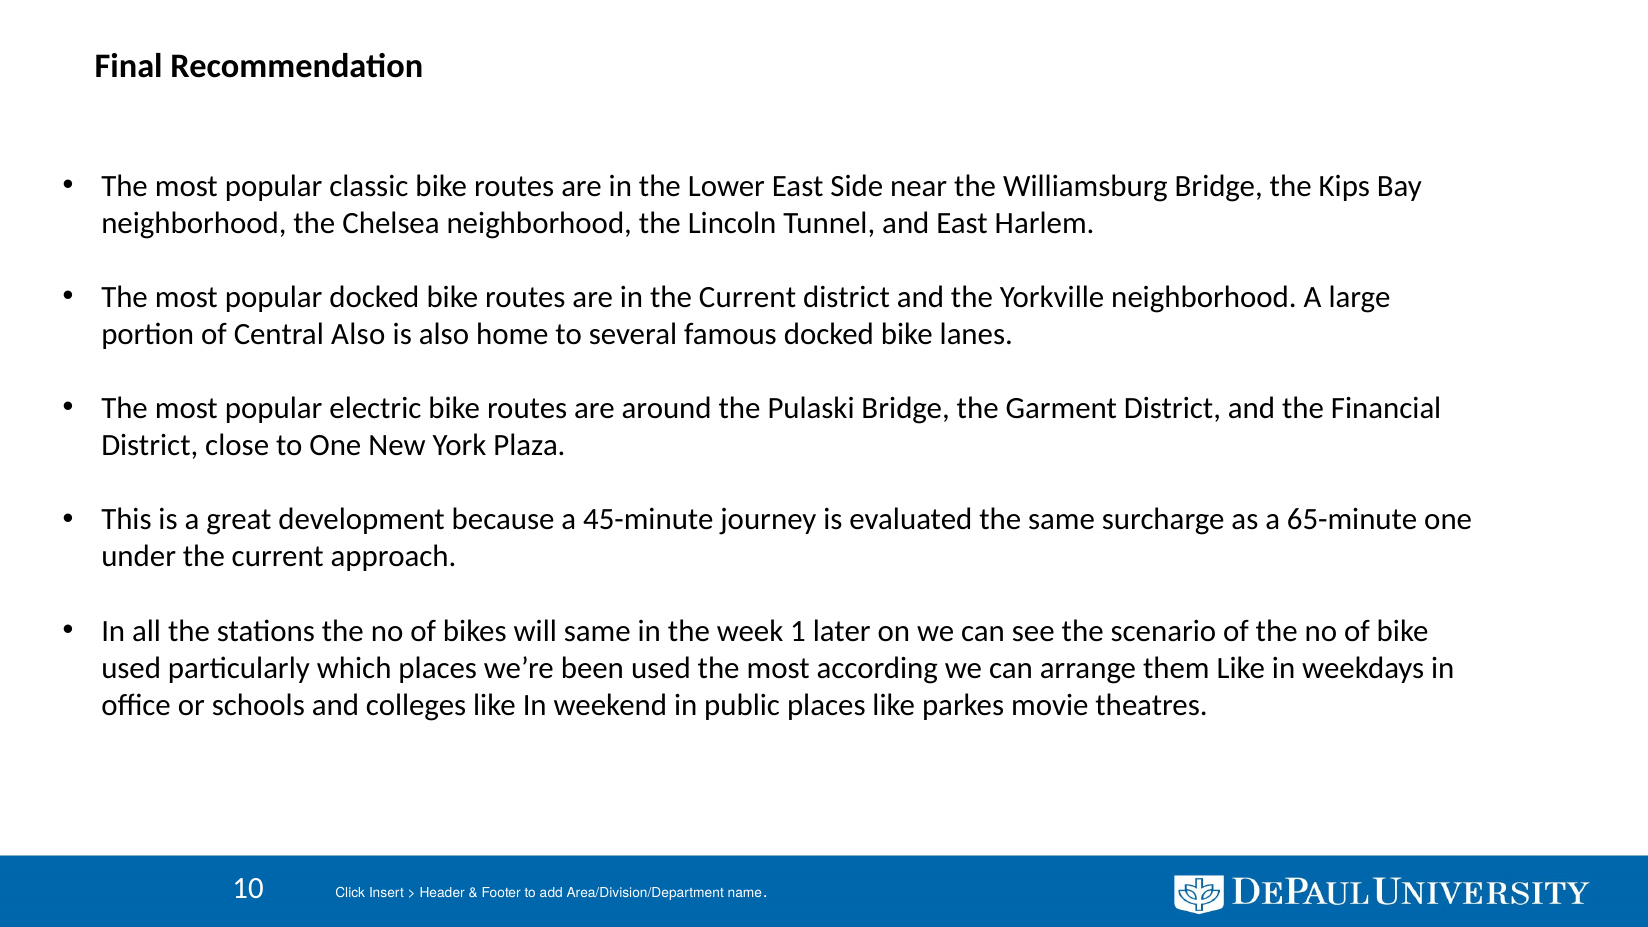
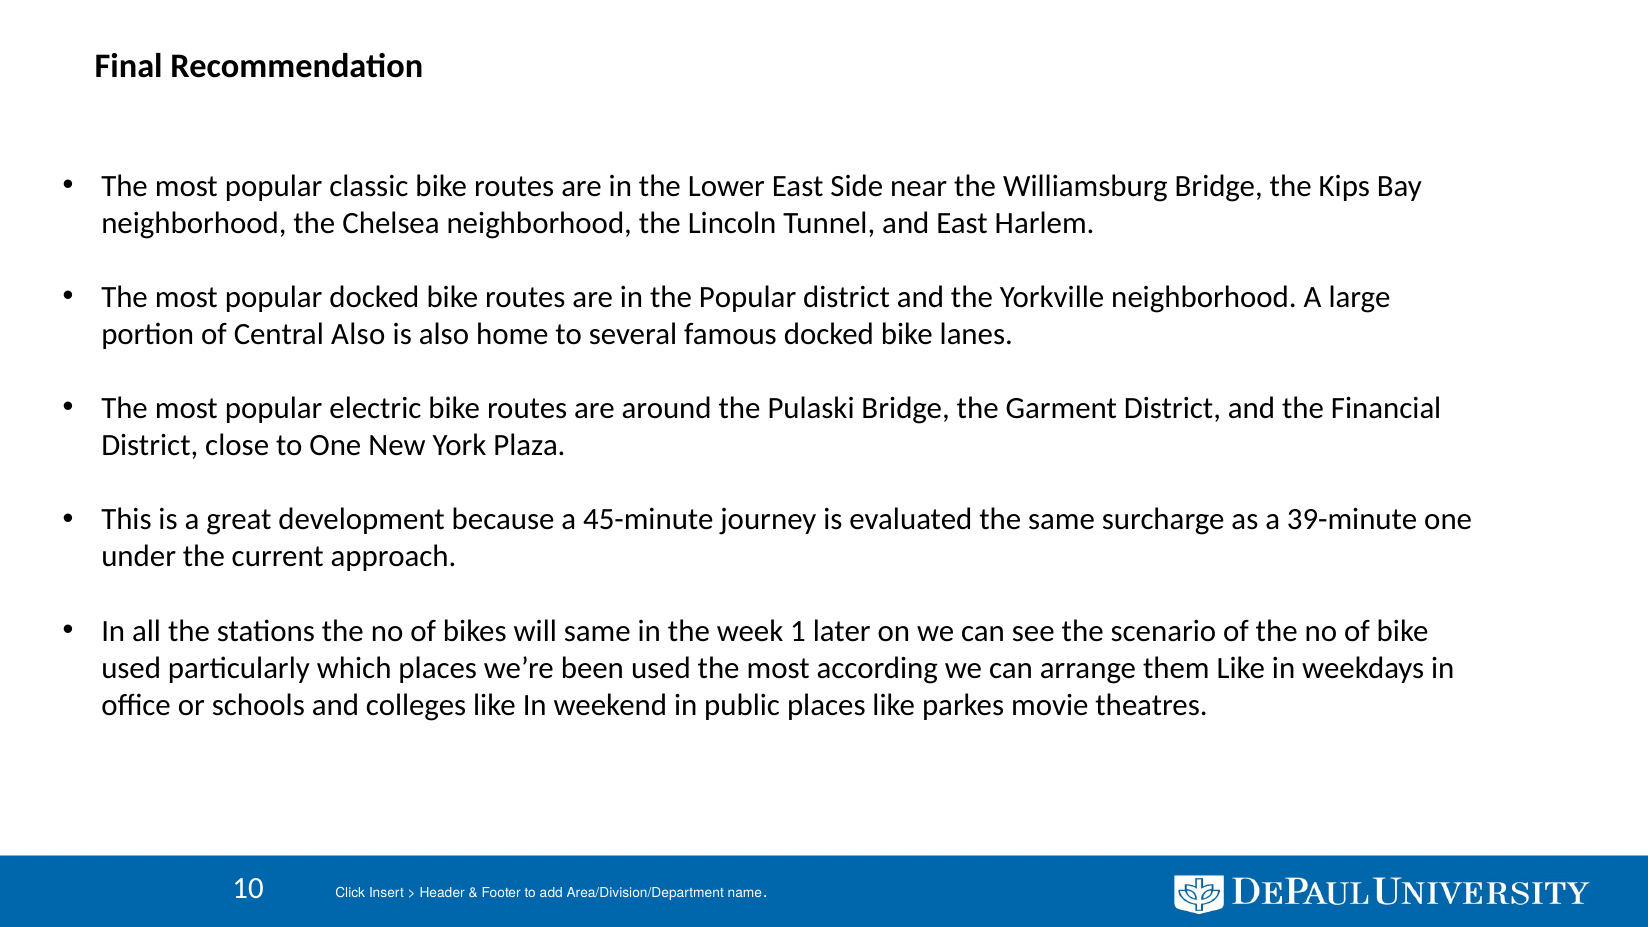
in the Current: Current -> Popular (748, 297)
65-minute: 65-minute -> 39-minute (1352, 520)
